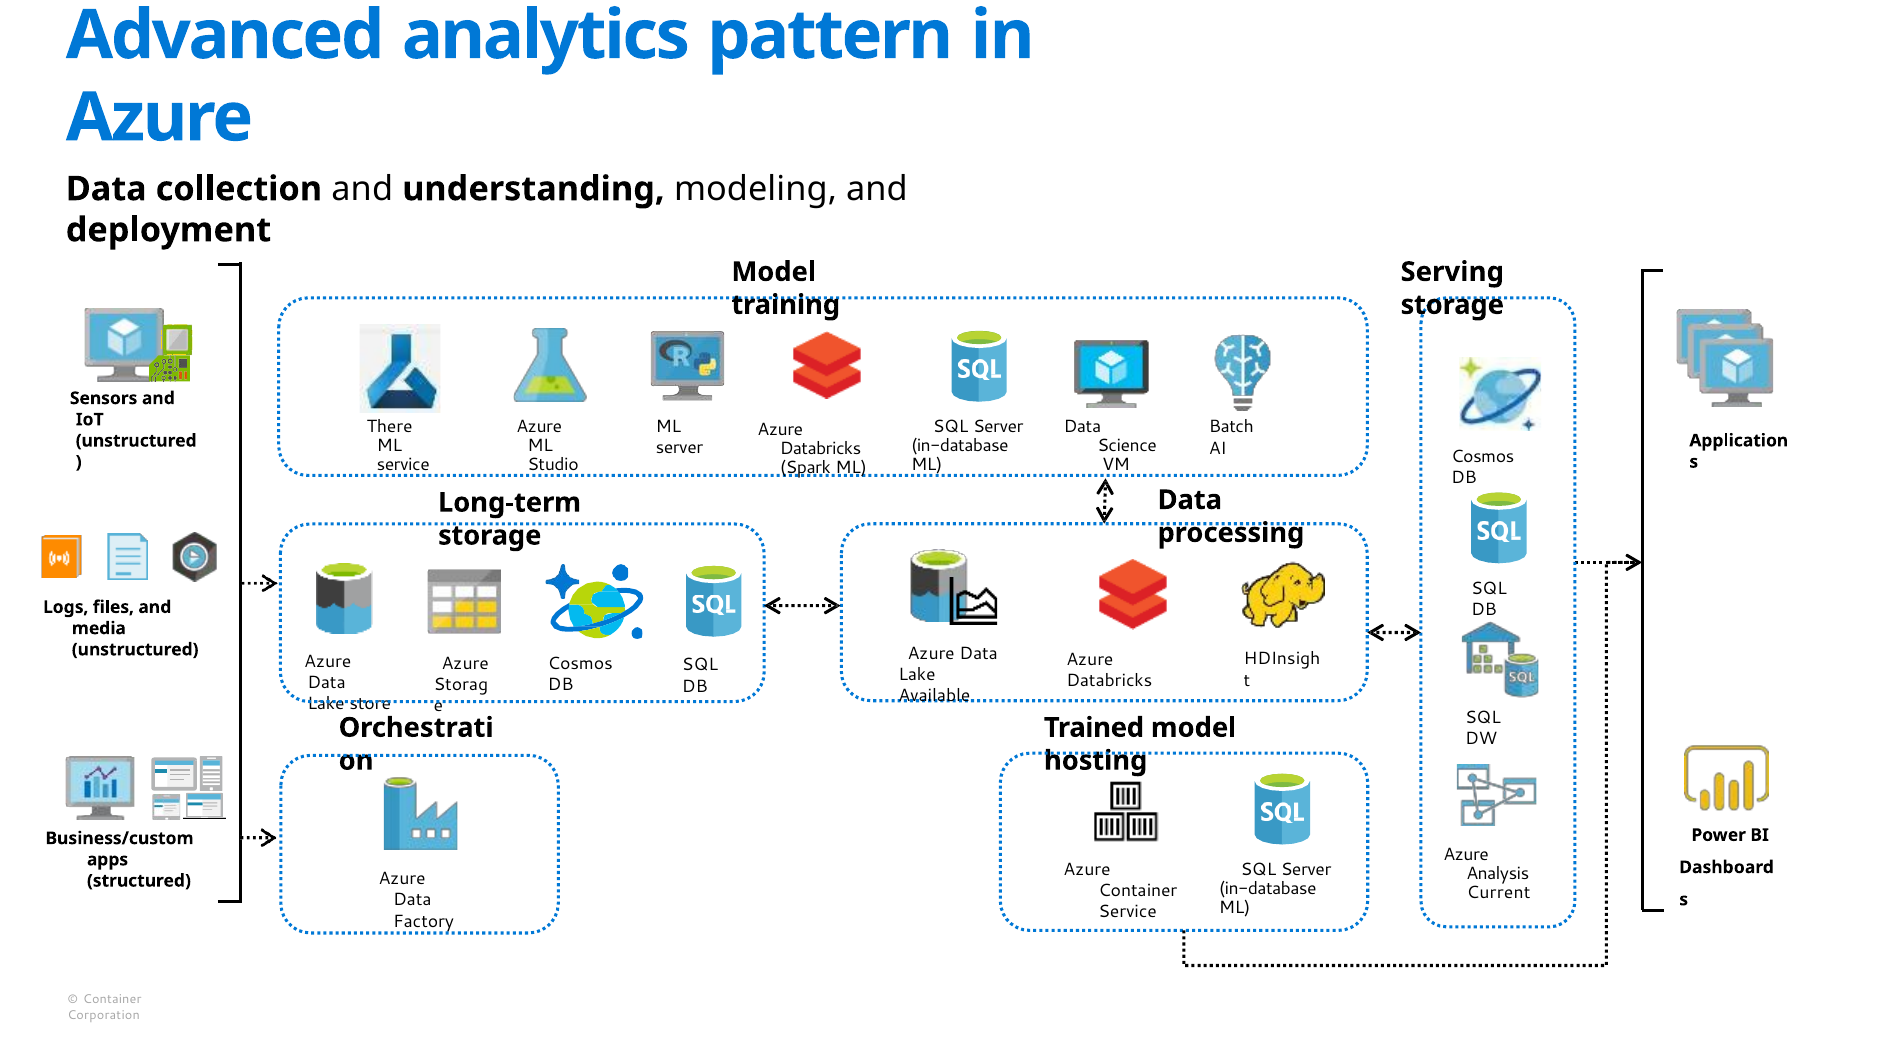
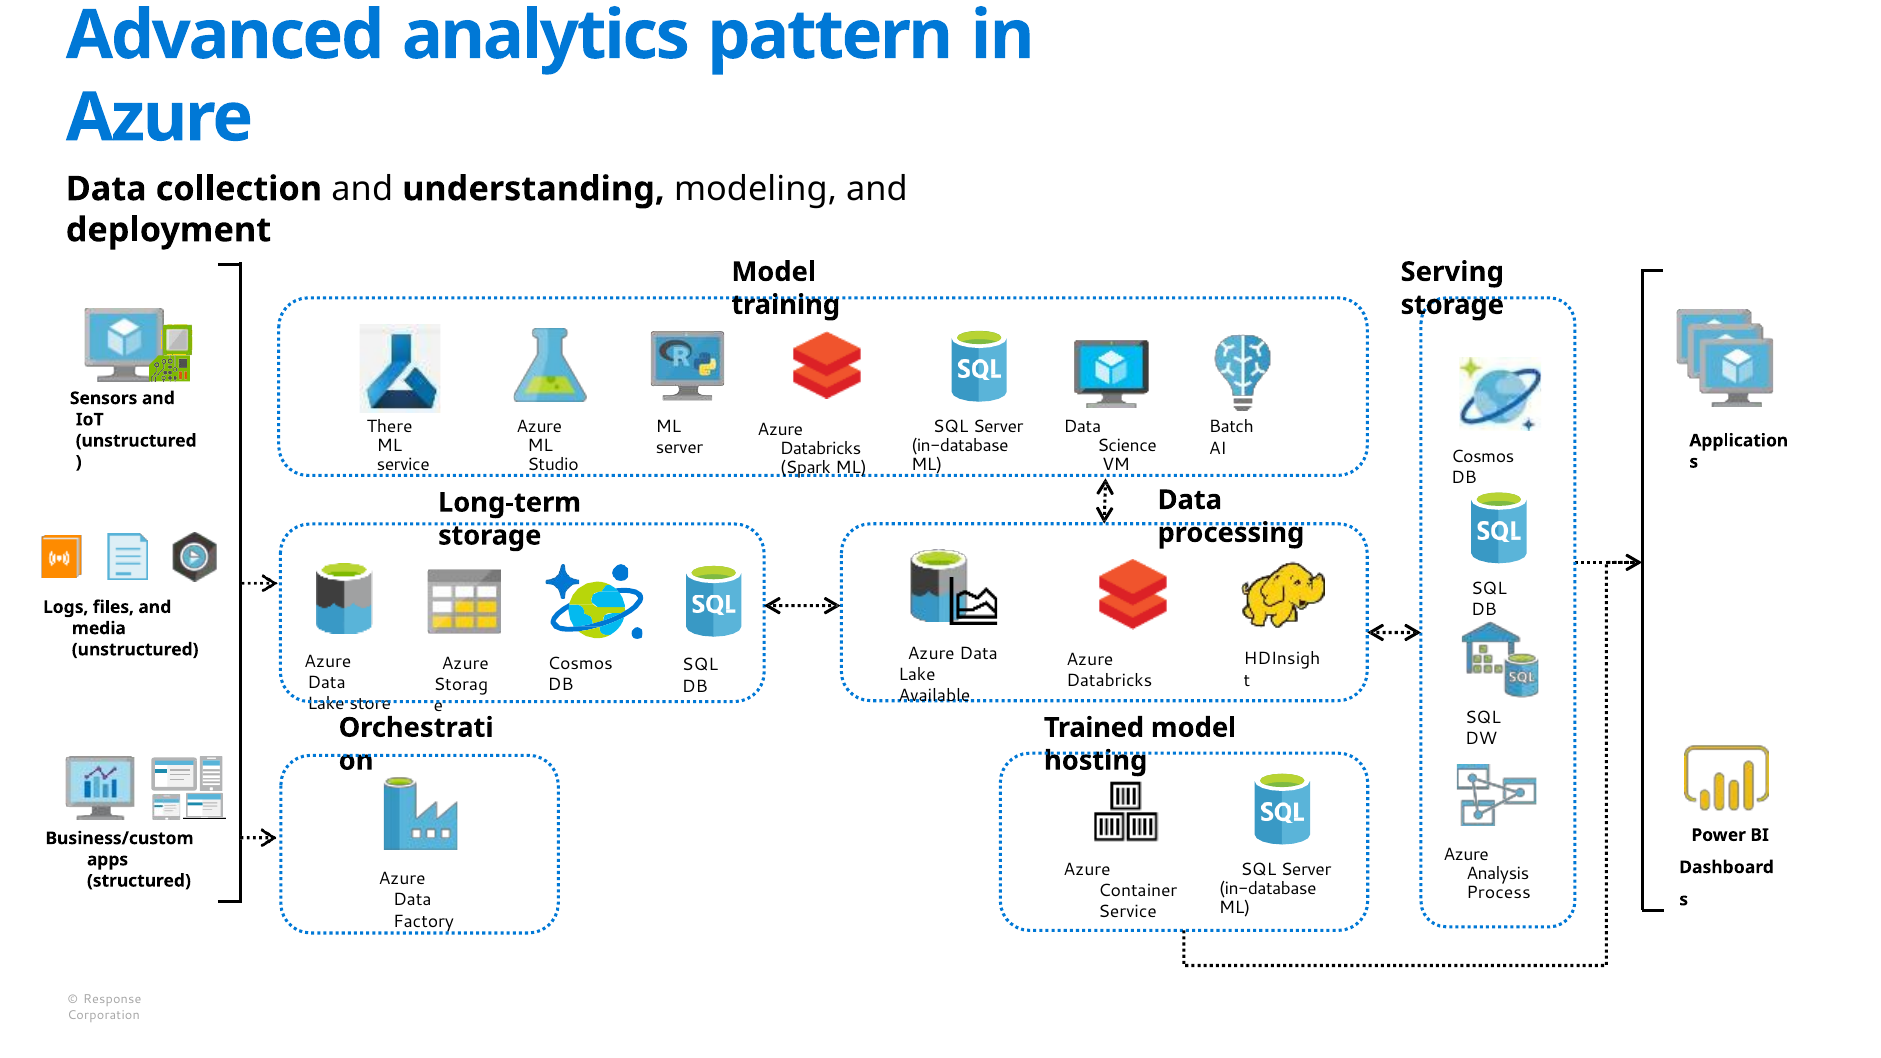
Current: Current -> Process (1499, 893)
Container: Container -> Response (112, 1000)
